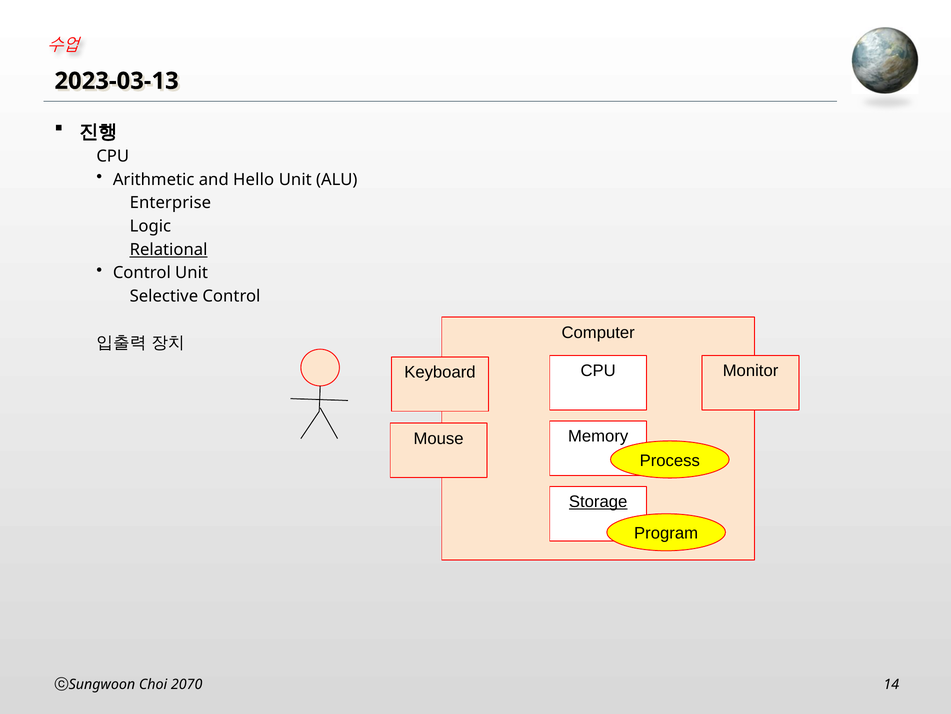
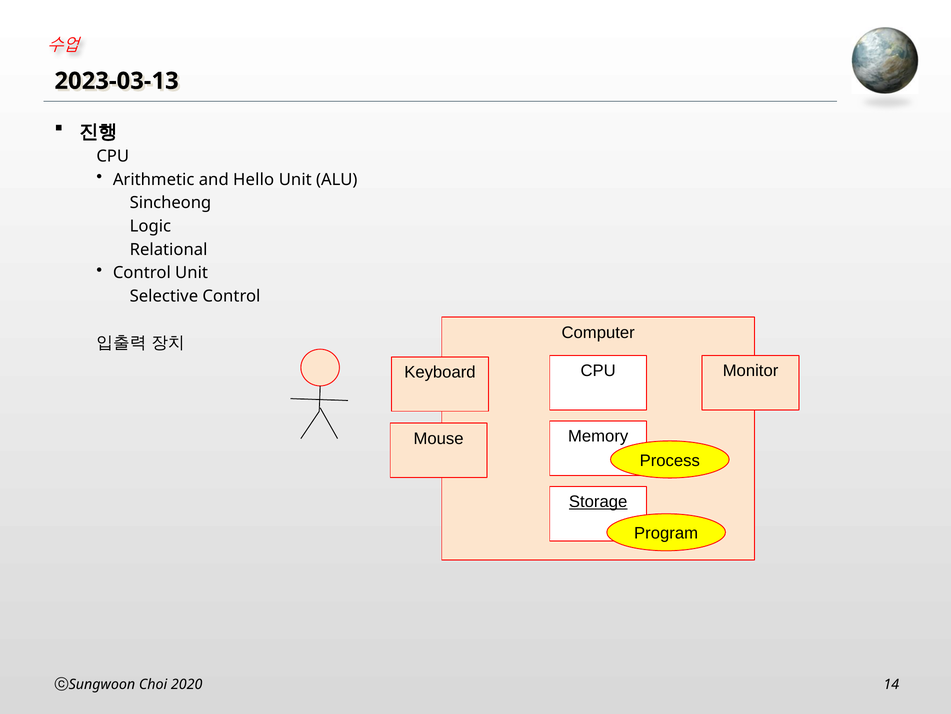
Enterprise: Enterprise -> Sincheong (170, 203)
Relational underline: present -> none (169, 249)
2070: 2070 -> 2020 (187, 684)
